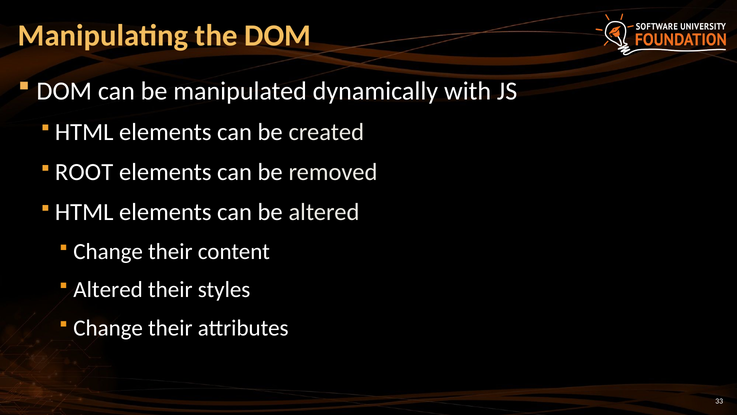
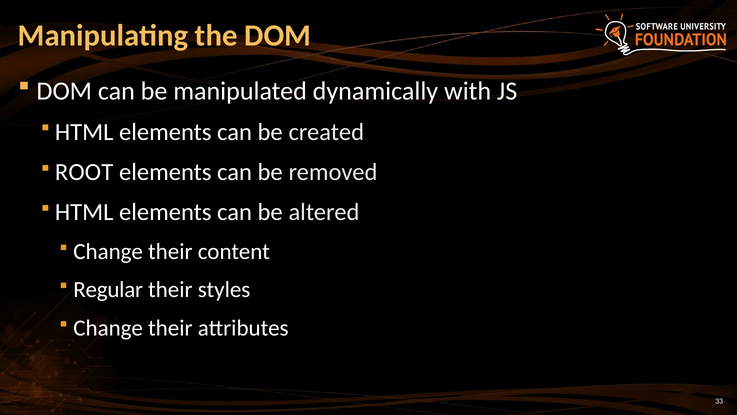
Altered: Altered -> Regular (108, 289)
